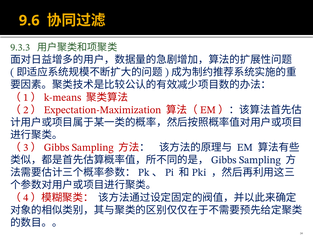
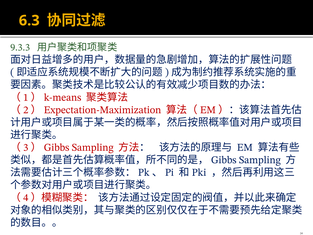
9.6: 9.6 -> 6.3 (29, 21)
